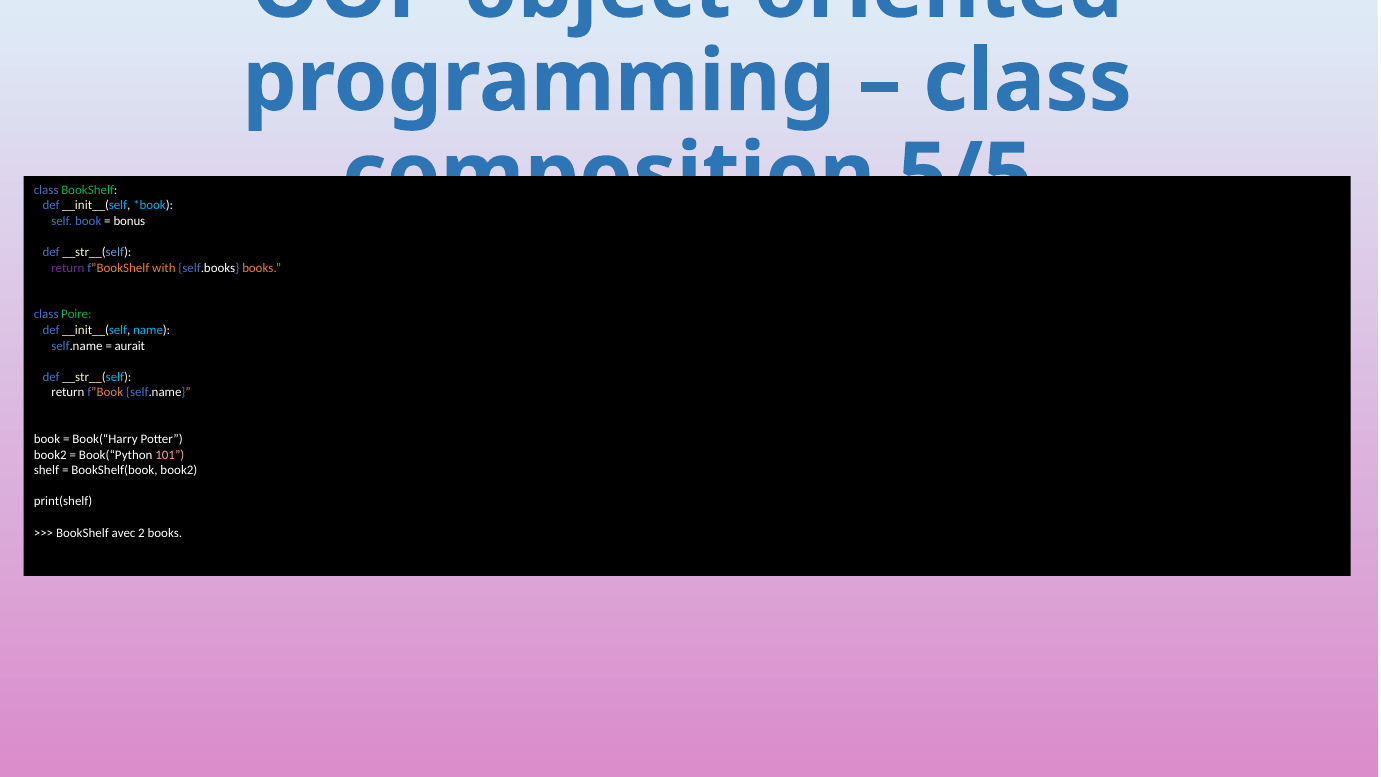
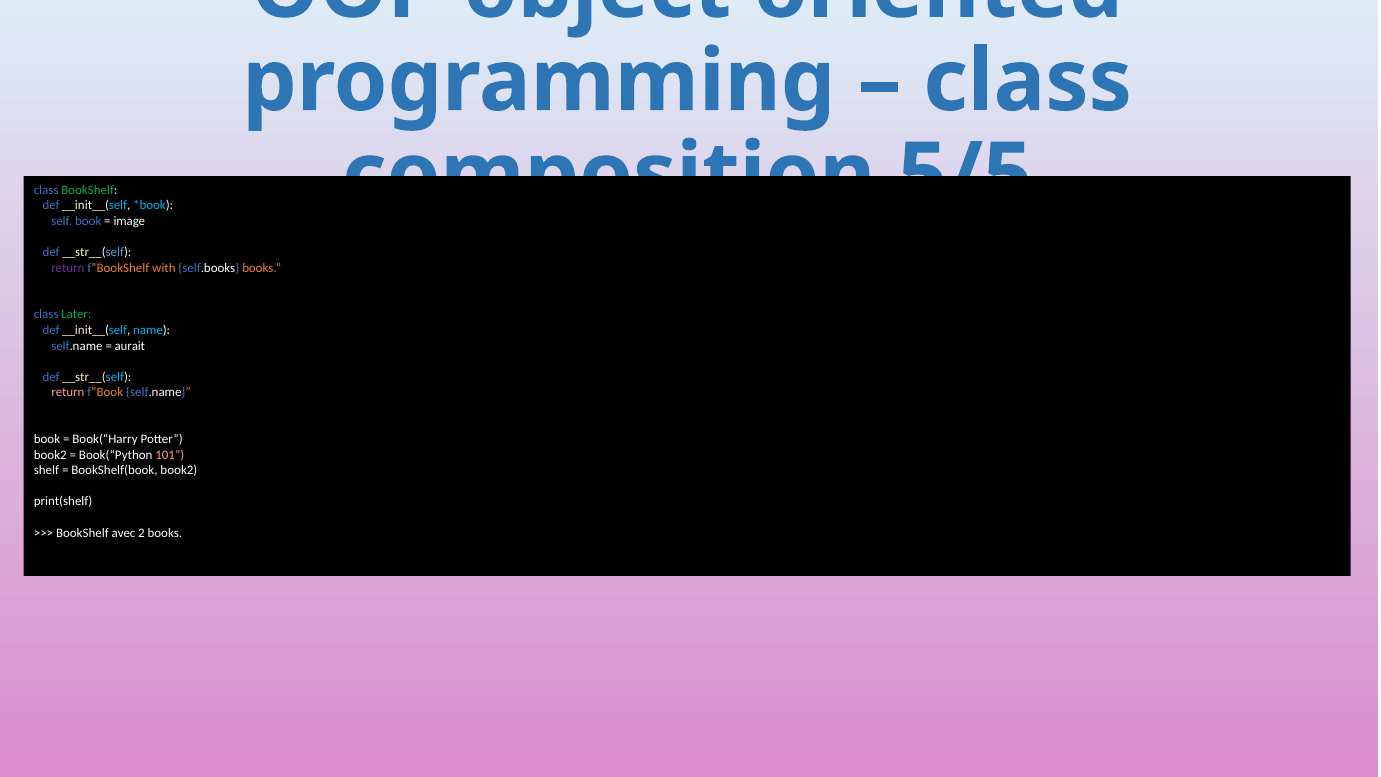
bonus: bonus -> image (129, 221)
Poire: Poire -> Later (76, 315)
return colour: white -> pink (68, 392)
